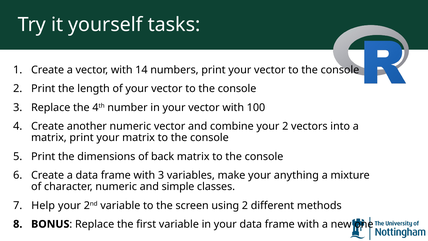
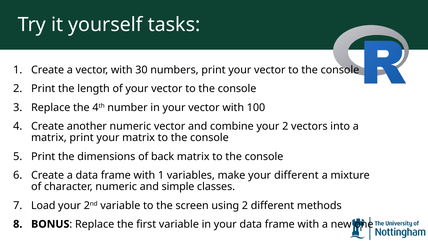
14: 14 -> 30 (141, 70)
with 3: 3 -> 1 (161, 175)
your anything: anything -> different (296, 175)
Help: Help -> Load (43, 205)
